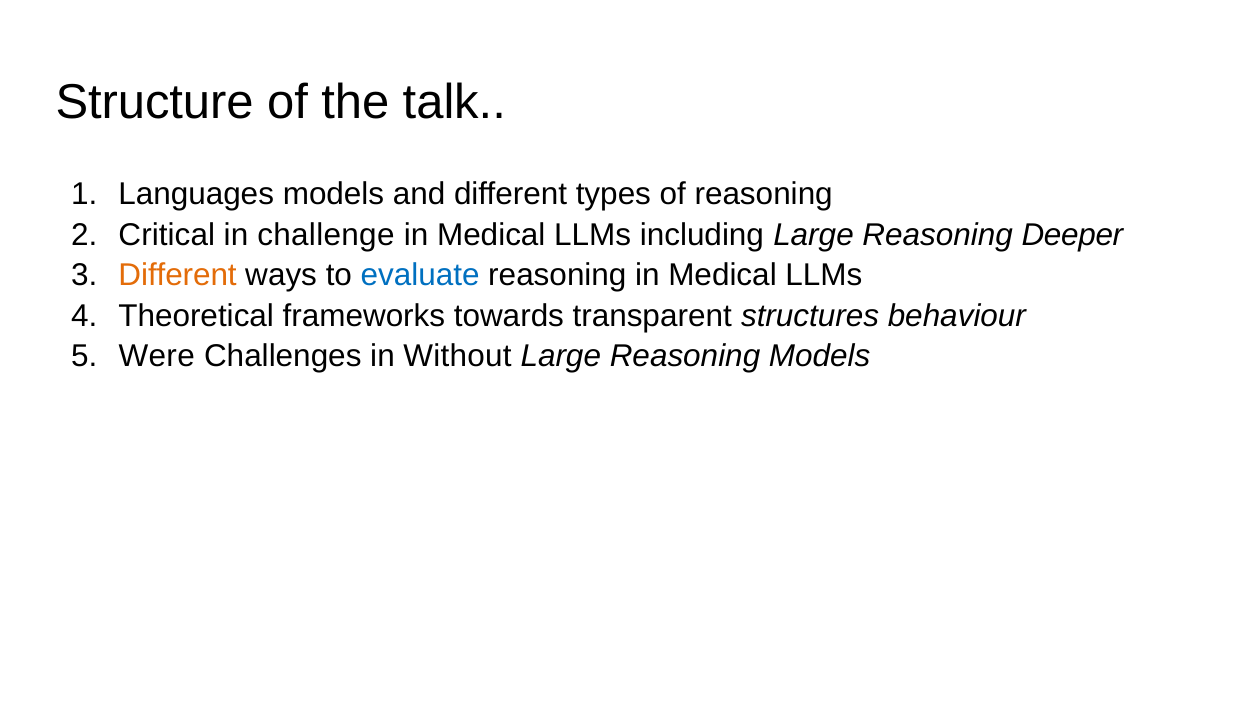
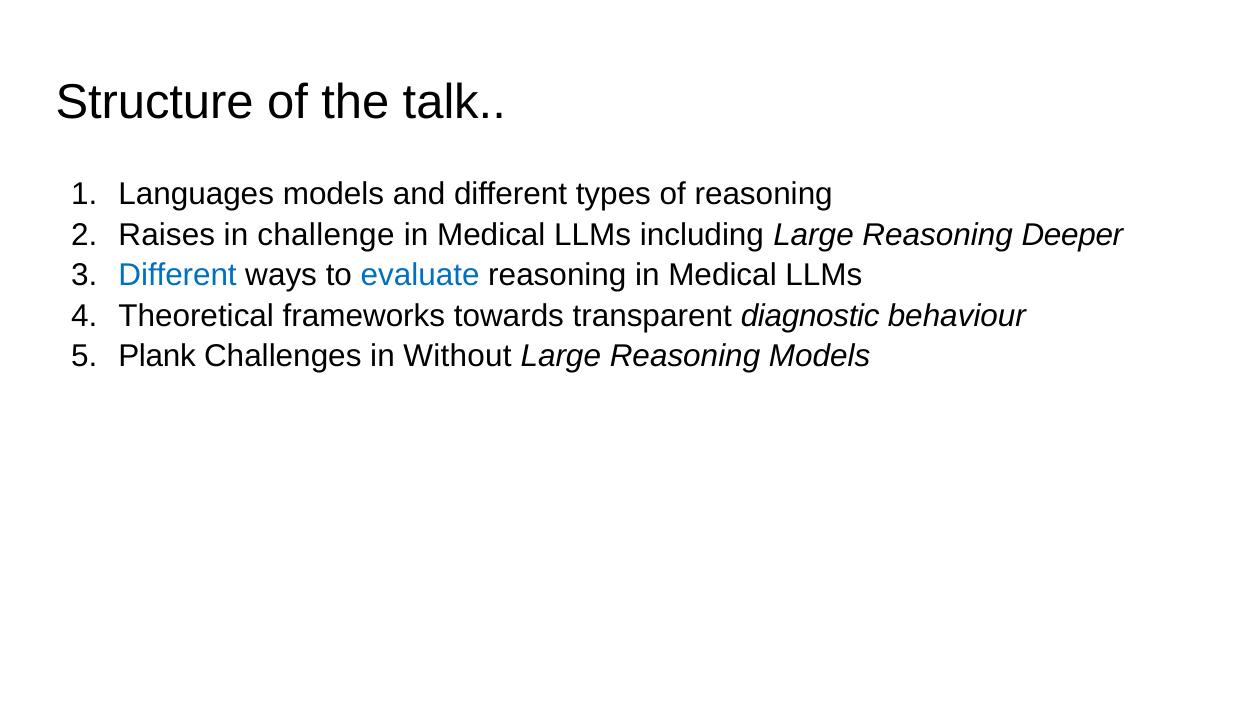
Critical: Critical -> Raises (167, 235)
Different colour: orange -> blue (178, 276)
structures: structures -> diagnostic (810, 316)
Were: Were -> Plank (157, 357)
